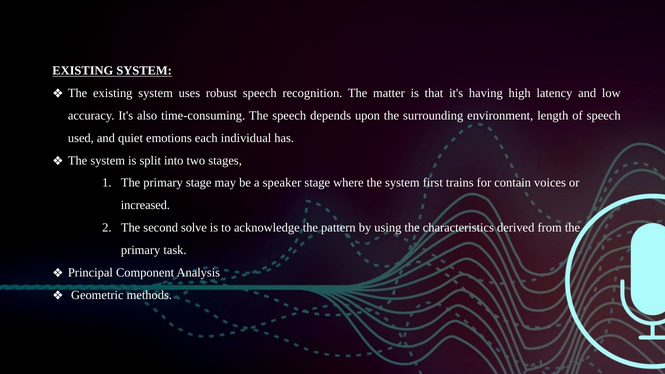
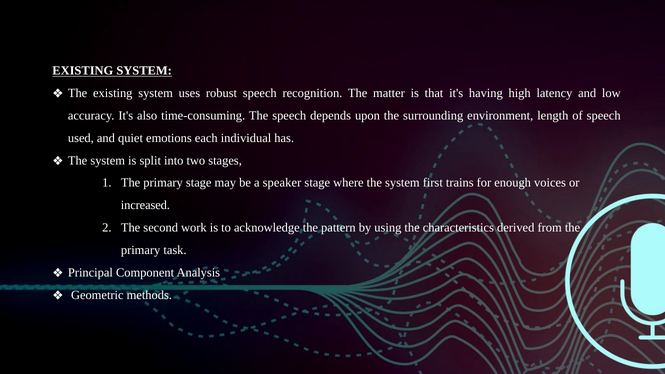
contain: contain -> enough (513, 183)
solve: solve -> work (194, 228)
